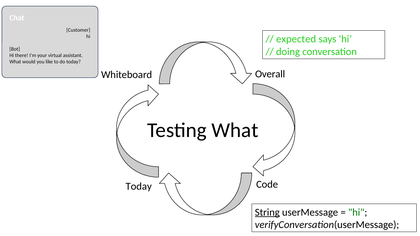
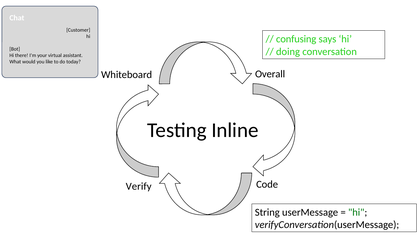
expected: expected -> confusing (296, 39)
Testing What: What -> Inline (235, 130)
Today: Today -> Verify (139, 187)
String underline: present -> none (267, 212)
